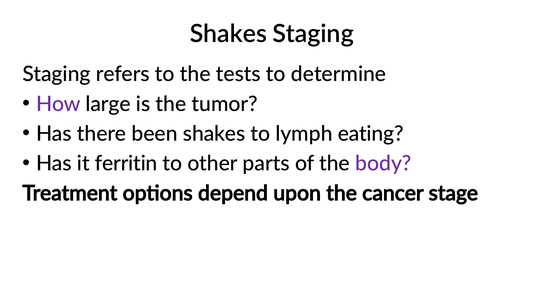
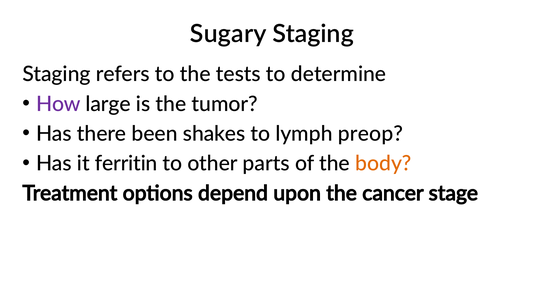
Shakes: Shakes -> Sugary (228, 34)
eating: eating -> preop (371, 134)
body colour: purple -> orange (383, 163)
